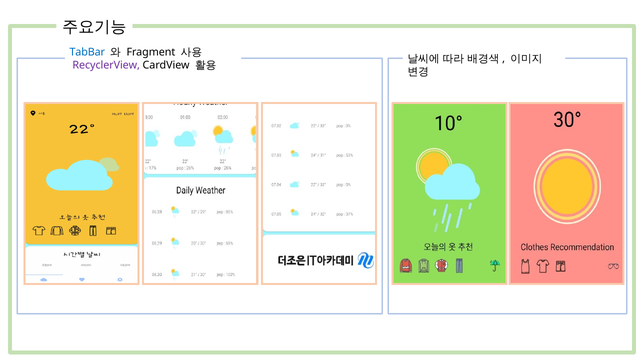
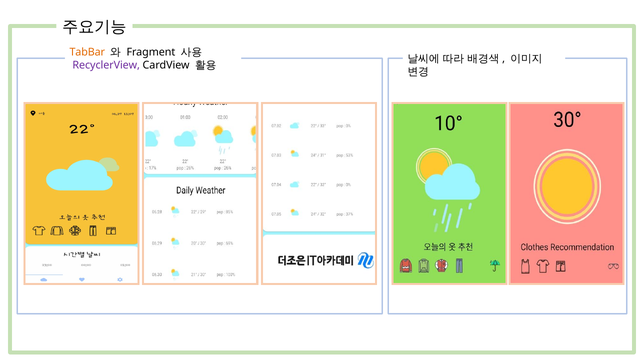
TabBar colour: blue -> orange (87, 52)
